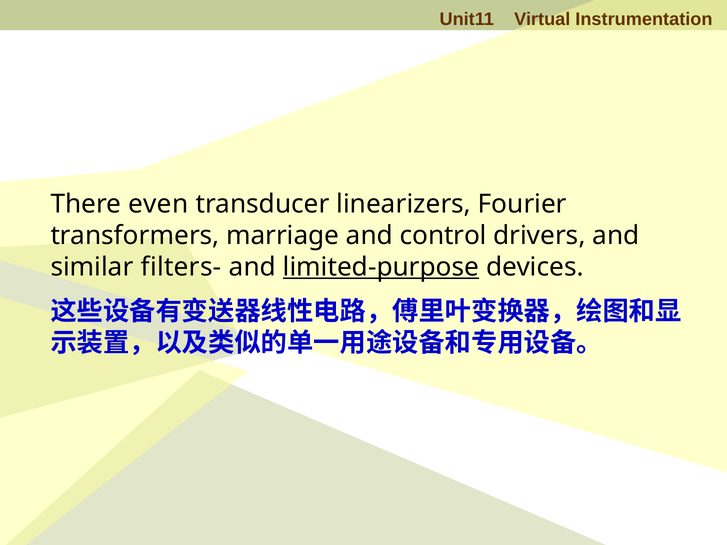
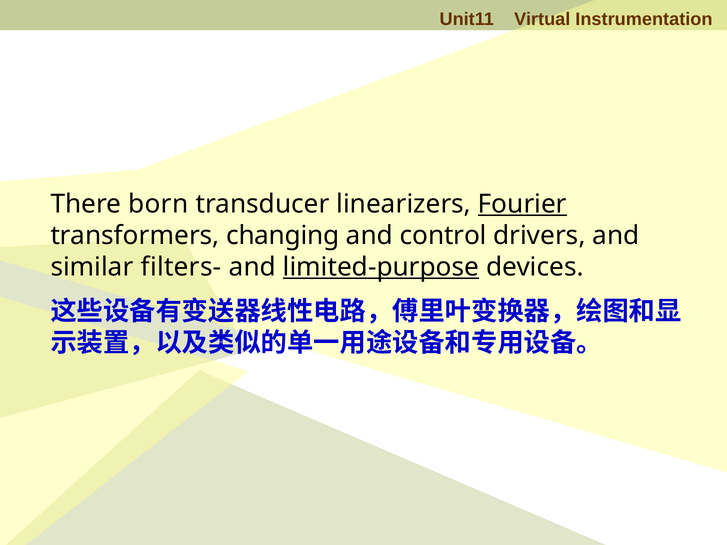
even: even -> born (158, 204)
Fourier underline: none -> present (522, 204)
marriage: marriage -> changing (283, 236)
